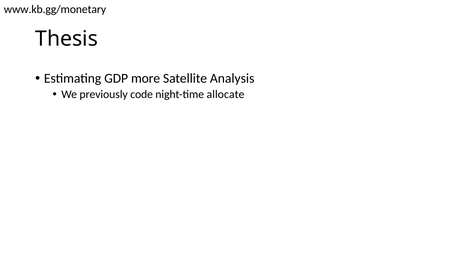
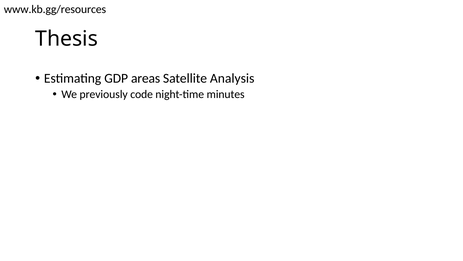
www.kb.gg/monetary: www.kb.gg/monetary -> www.kb.gg/resources (55, 9)
more: more -> areas (146, 78)
allocate: allocate -> minutes (226, 94)
